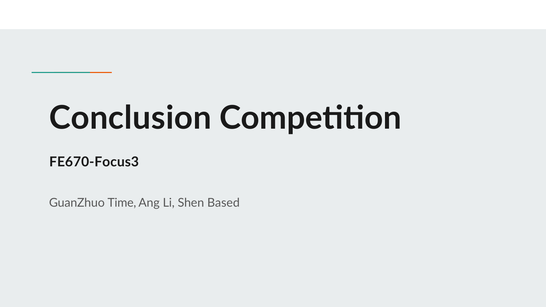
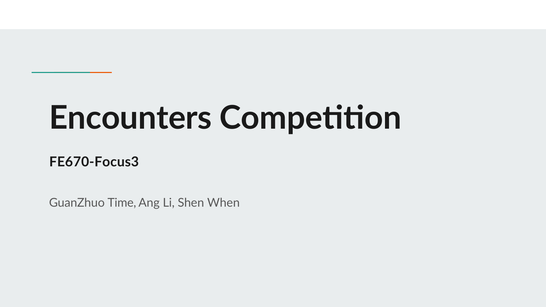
Conclusion: Conclusion -> Encounters (130, 118)
Based: Based -> When (223, 203)
